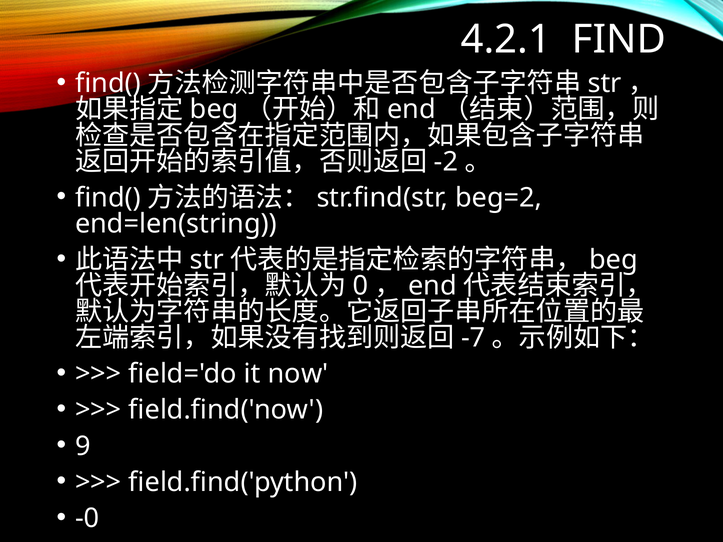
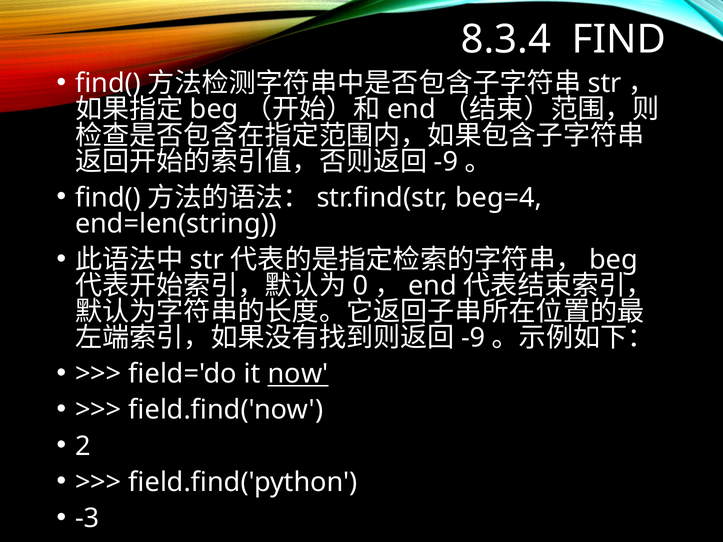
4.2.1: 4.2.1 -> 8.3.4 (506, 40)
-2: -2 -> -9 (446, 162)
beg=2: beg=2 -> beg=4 (499, 198)
-7: -7 -> -9 (473, 338)
now underline: none -> present (298, 374)
9: 9 -> 2 (83, 446)
-0: -0 -> -3 (87, 518)
